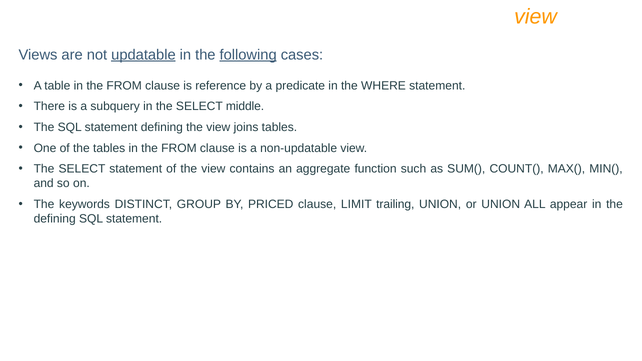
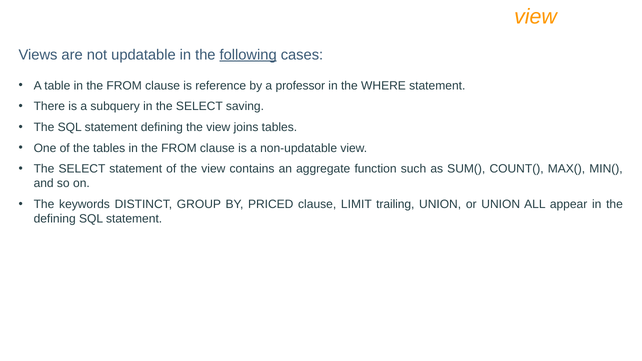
updatable underline: present -> none (143, 55)
predicate: predicate -> professor (300, 86)
middle: middle -> saving (245, 106)
